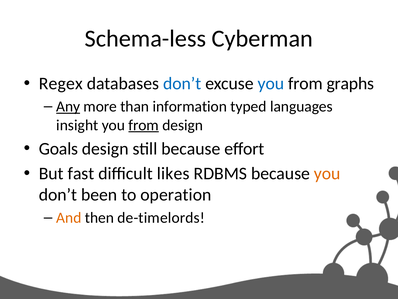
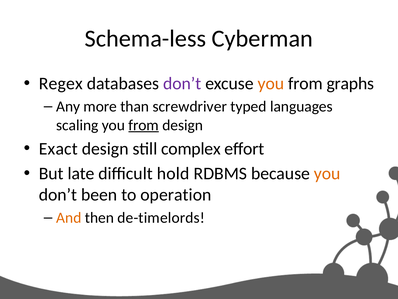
don’t colour: blue -> purple (182, 83)
you colour: blue -> orange (271, 83)
Any underline: present -> none (68, 106)
information: information -> screwdriver (190, 106)
insight: insight -> scaling (77, 125)
Goals: Goals -> Exact (58, 149)
still because: because -> complex (191, 149)
fast: fast -> late (81, 173)
likes: likes -> hold (173, 173)
